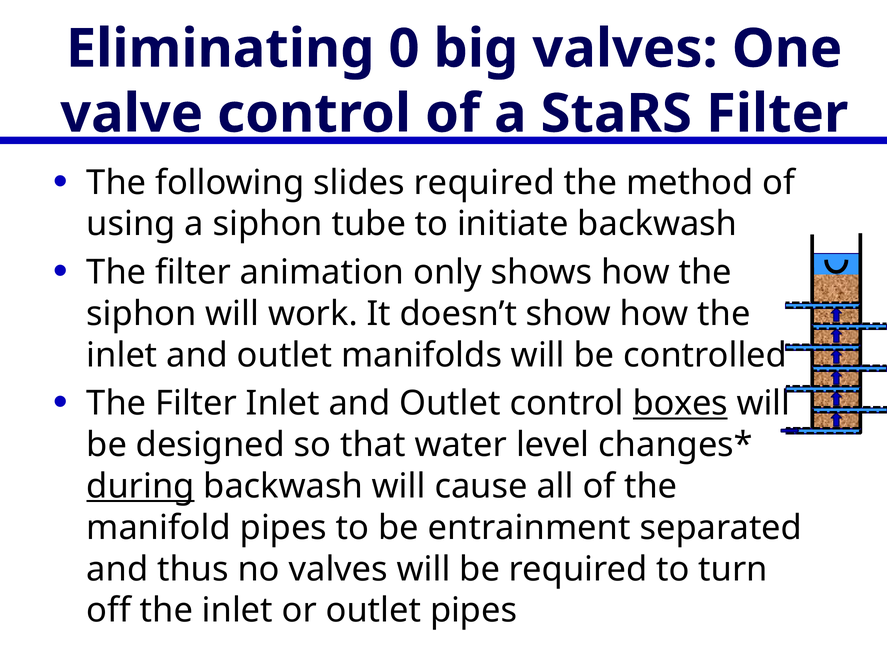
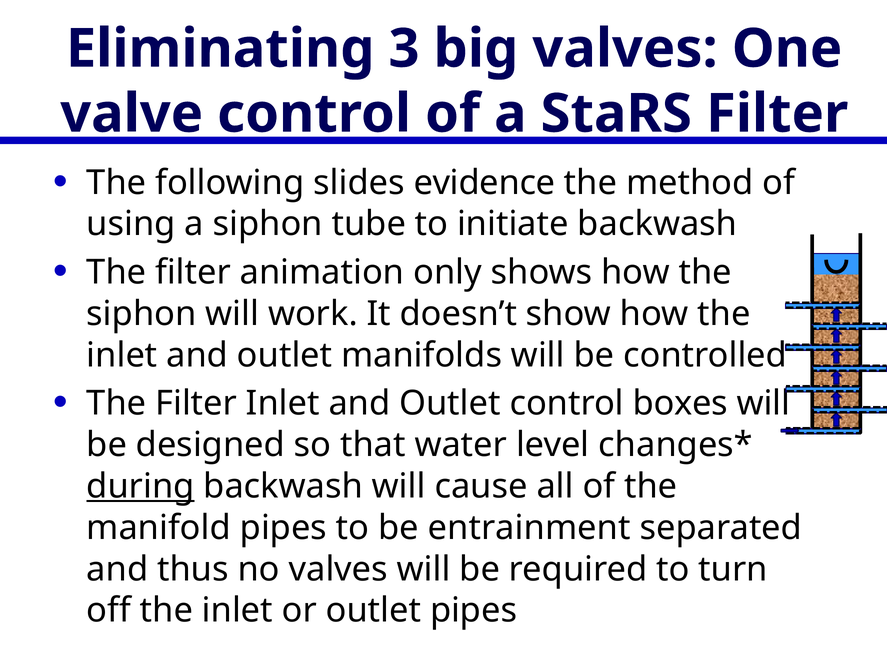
0: 0 -> 3 (404, 49)
slides required: required -> evidence (484, 183)
boxes underline: present -> none (680, 404)
